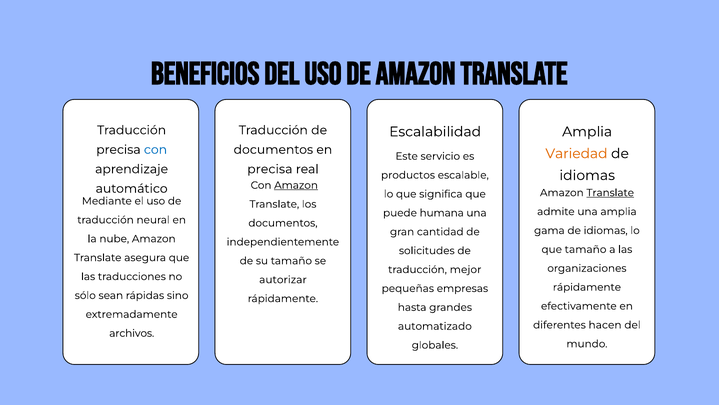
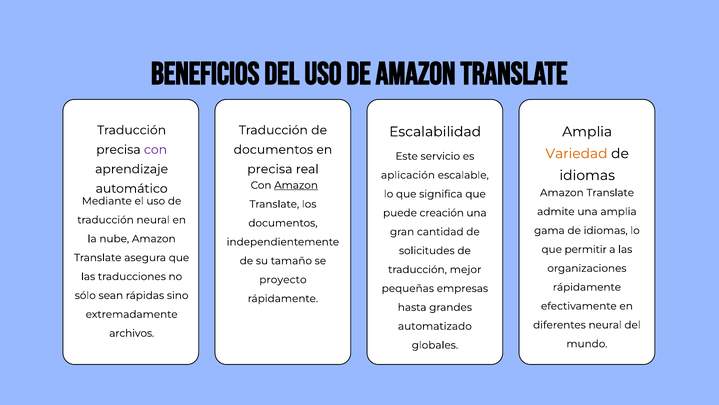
con colour: blue -> purple (155, 149)
productos: productos -> aplicación (408, 175)
Translate underline: present -> none (610, 192)
humana: humana -> creación (442, 213)
que tamaño: tamaño -> permitir (586, 249)
autorizar: autorizar -> proyecto (283, 279)
diferentes hacen: hacen -> neural (605, 325)
